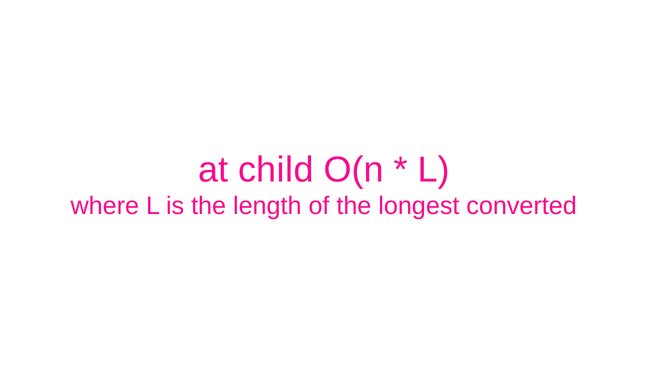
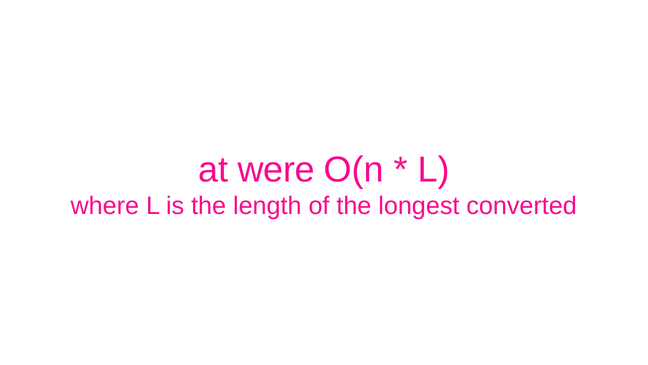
child: child -> were (276, 170)
